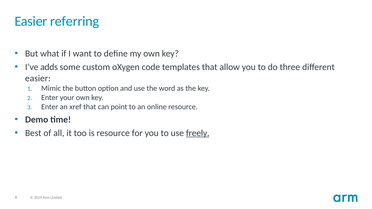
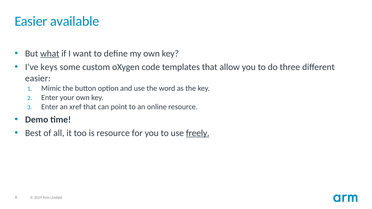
referring: referring -> available (75, 21)
what underline: none -> present (50, 54)
adds: adds -> keys (49, 67)
